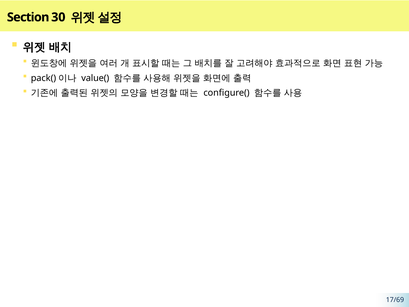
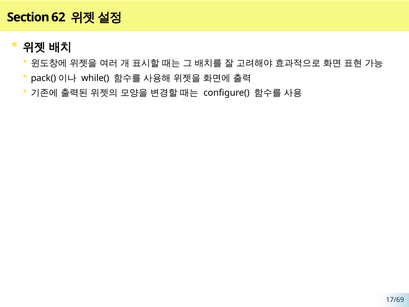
30: 30 -> 62 (58, 17)
value(: value( -> while( (95, 78)
